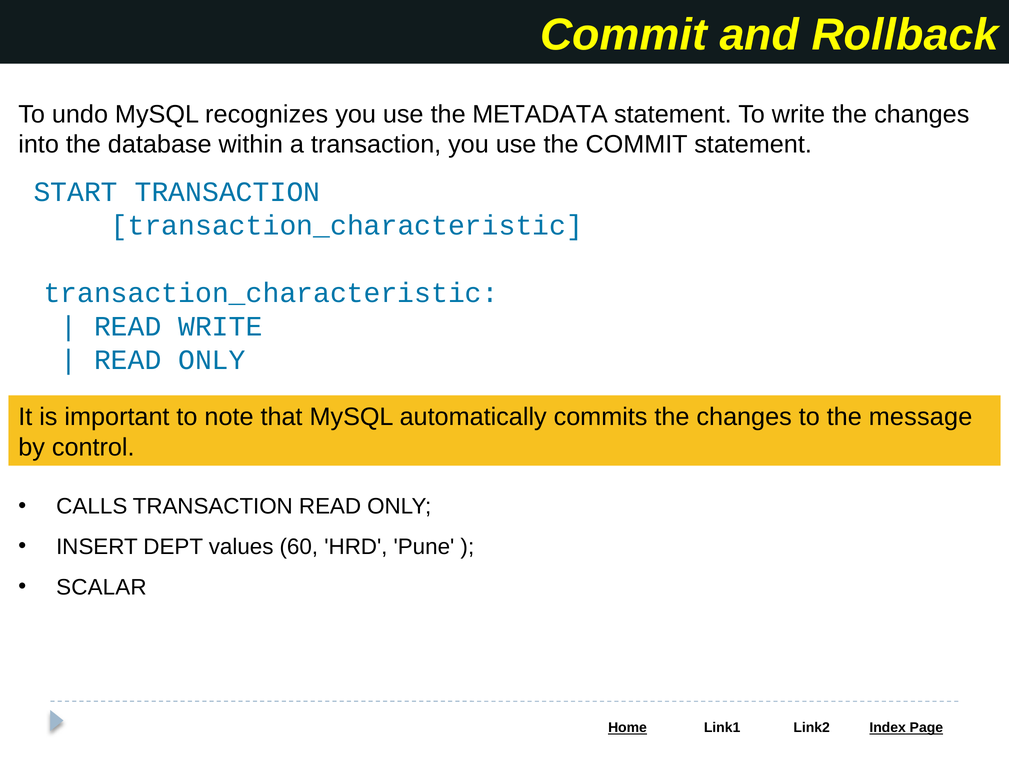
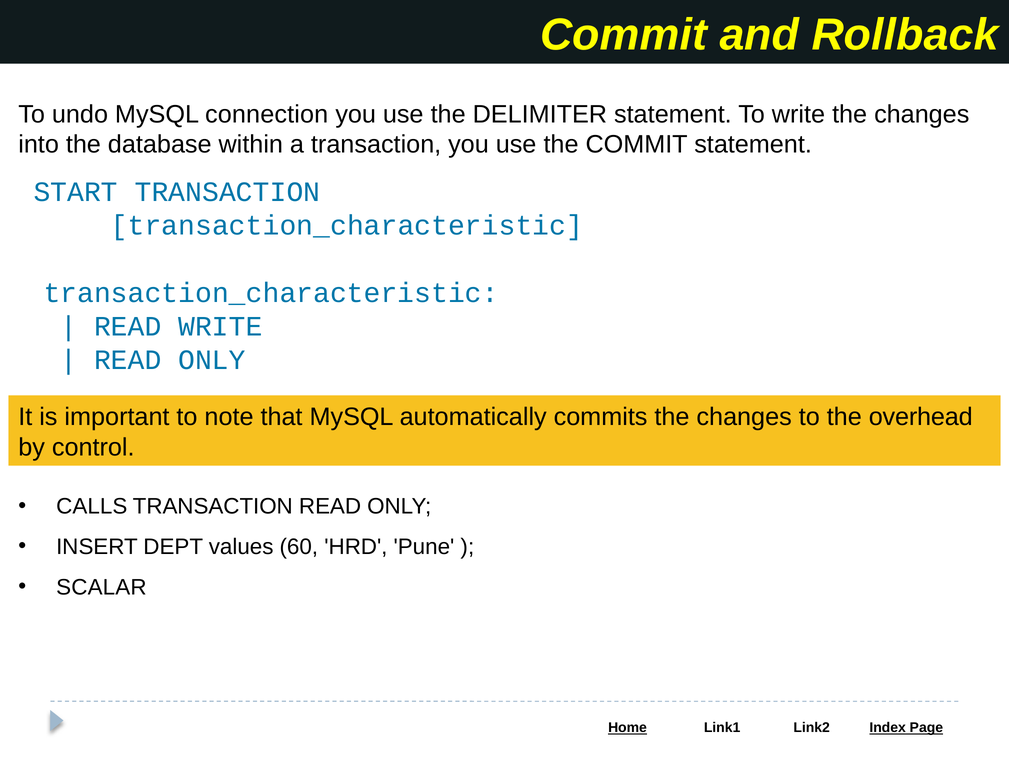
recognizes: recognizes -> connection (267, 114)
METADATA: METADATA -> DELIMITER (540, 114)
message: message -> overhead (921, 417)
